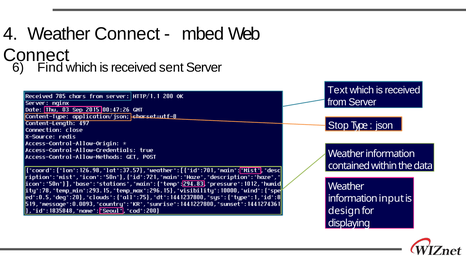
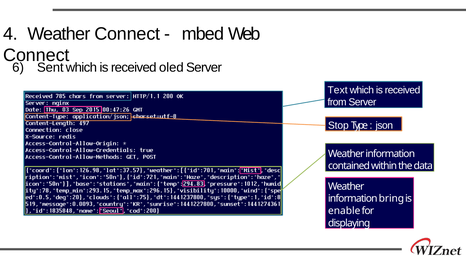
Find: Find -> Sent (50, 68)
sent: sent -> oled (171, 68)
input: input -> bring (391, 199)
design: design -> enable (344, 211)
